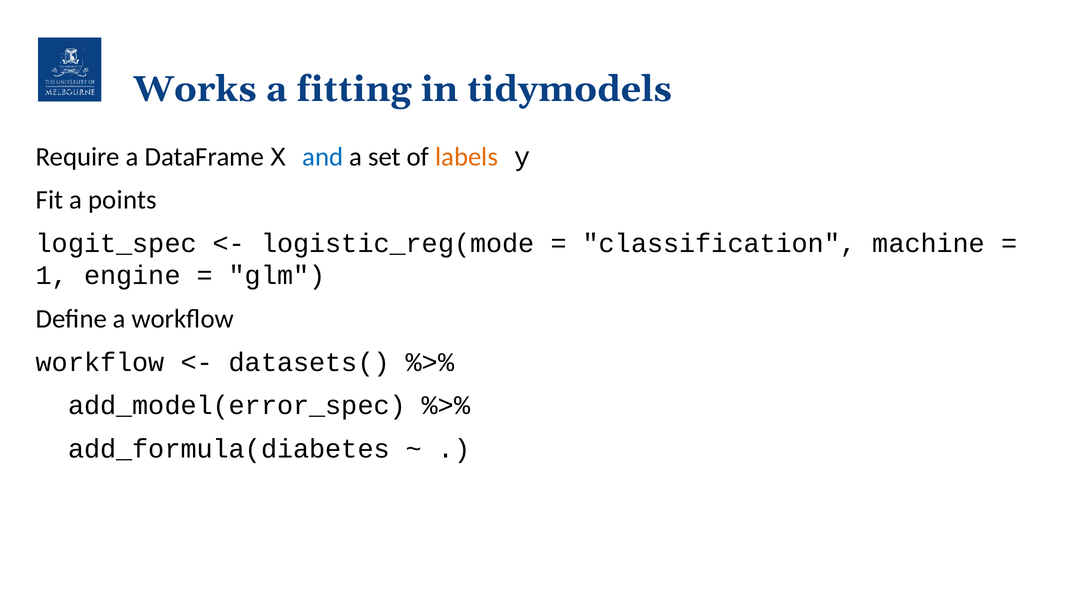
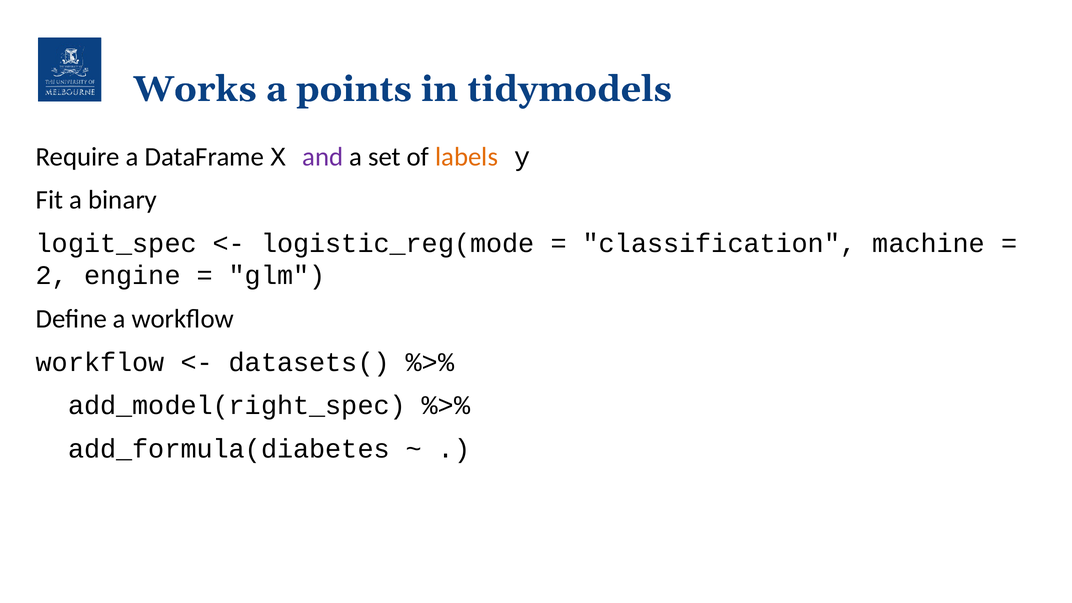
fitting: fitting -> points (354, 89)
and colour: blue -> purple (323, 157)
points: points -> binary (123, 200)
1: 1 -> 2 (52, 276)
add_model(error_spec: add_model(error_spec -> add_model(right_spec (237, 406)
